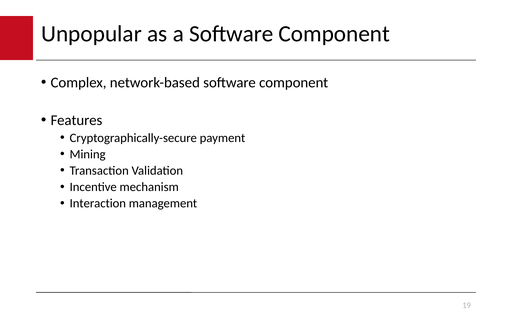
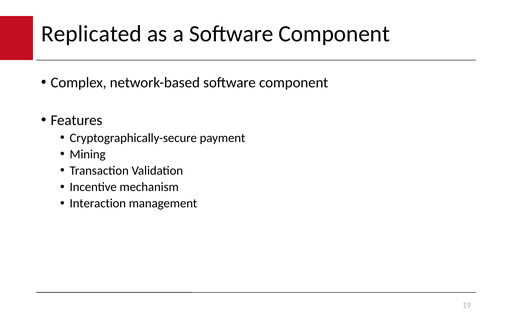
Unpopular: Unpopular -> Replicated (91, 34)
